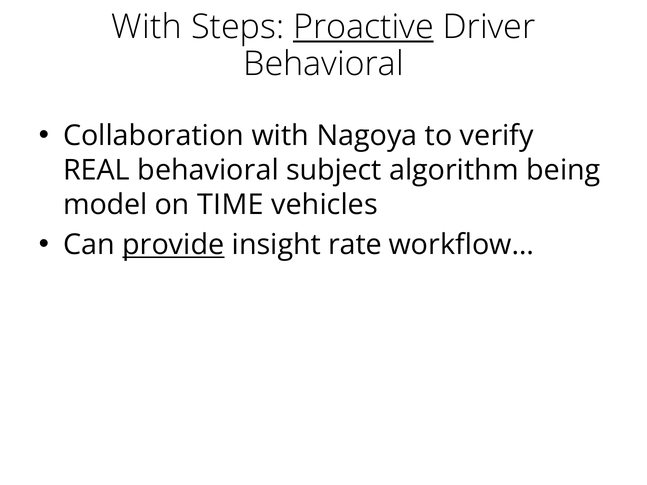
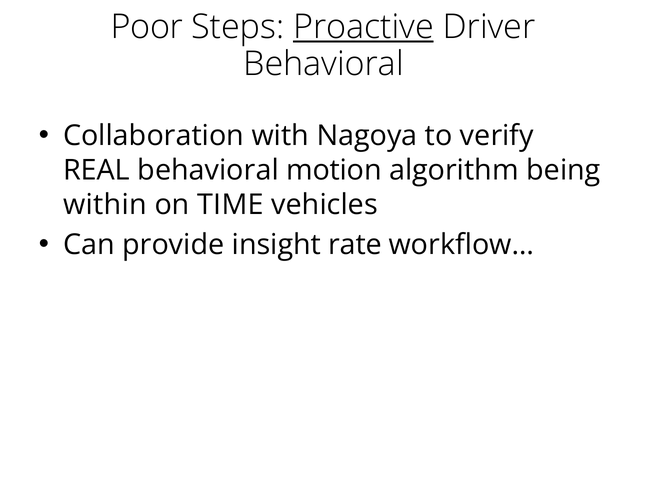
With: With -> Poor (147, 27)
subject: subject -> motion (334, 170)
model: model -> within (105, 205)
provide underline: present -> none (173, 245)
